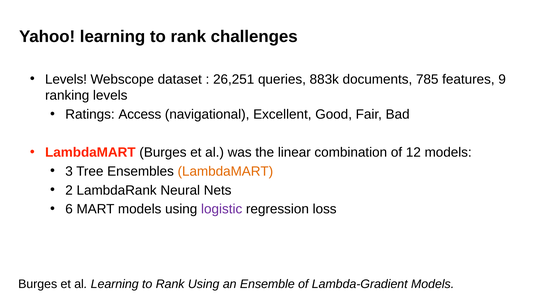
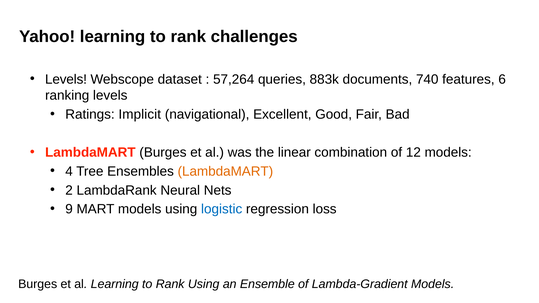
26,251: 26,251 -> 57,264 (234, 79)
785: 785 -> 740 (427, 79)
9: 9 -> 6 (502, 79)
Access: Access -> Implicit (140, 114)
3: 3 -> 4 (69, 171)
6: 6 -> 9 (69, 209)
logistic colour: purple -> blue (222, 209)
